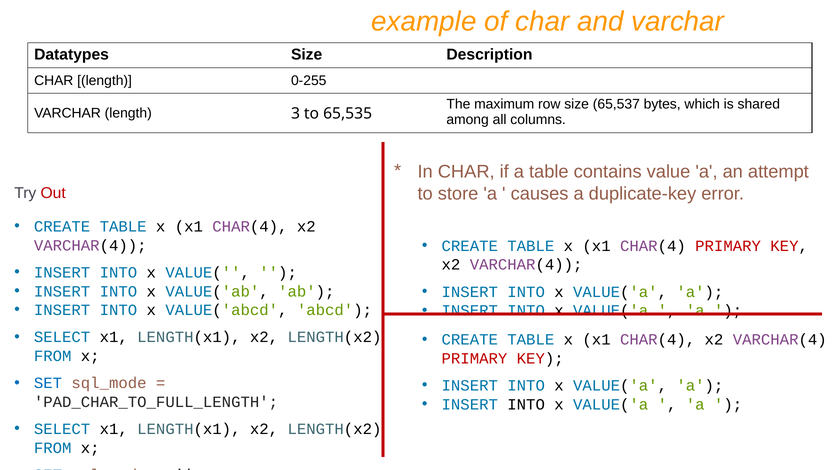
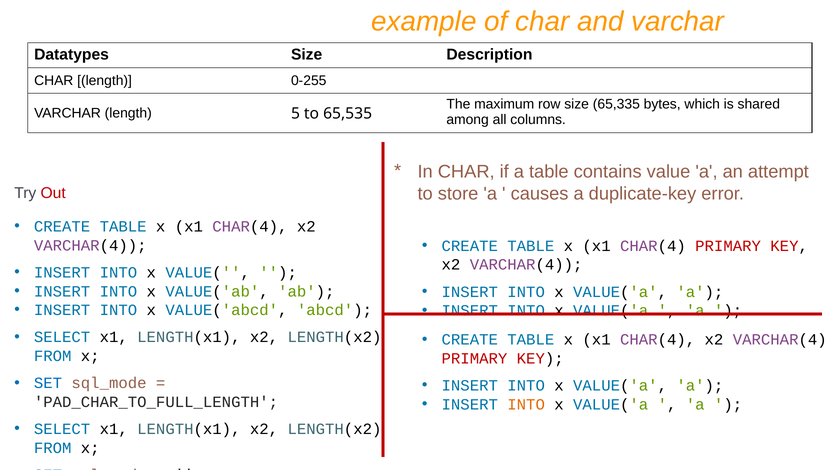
65,537: 65,537 -> 65,335 (616, 104)
3: 3 -> 5 (295, 114)
INTO colour: black -> orange (526, 404)
